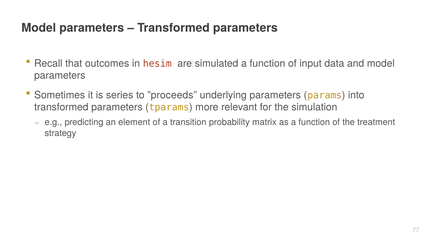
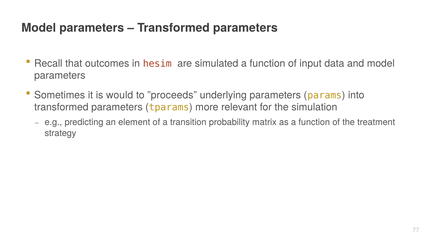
series: series -> would (120, 95)
